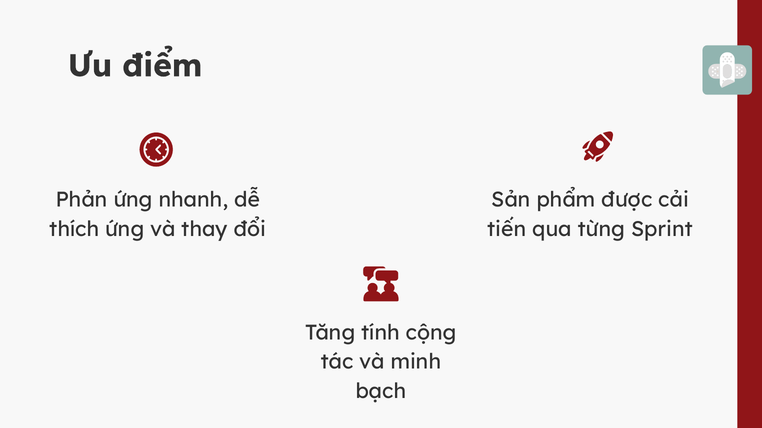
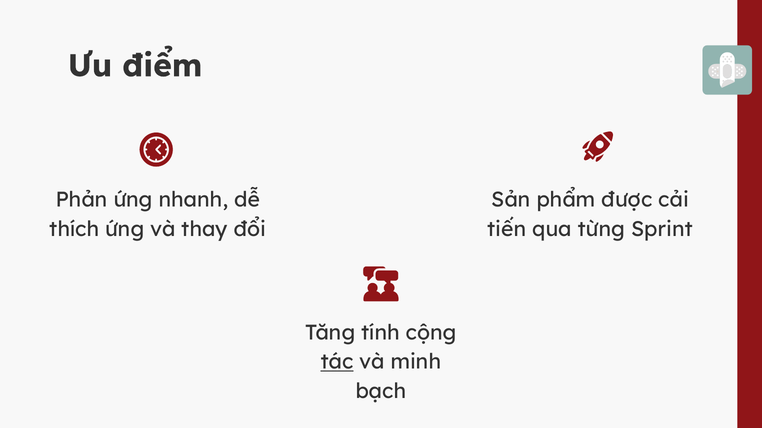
tác underline: none -> present (337, 362)
